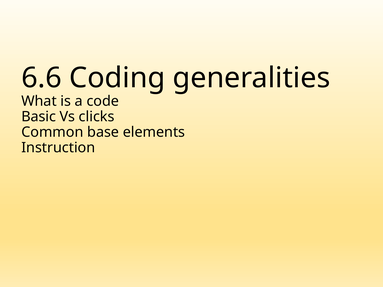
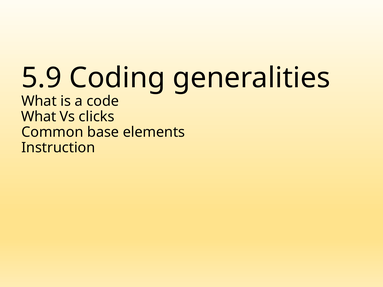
6.6: 6.6 -> 5.9 (42, 78)
Basic: Basic -> What (39, 117)
